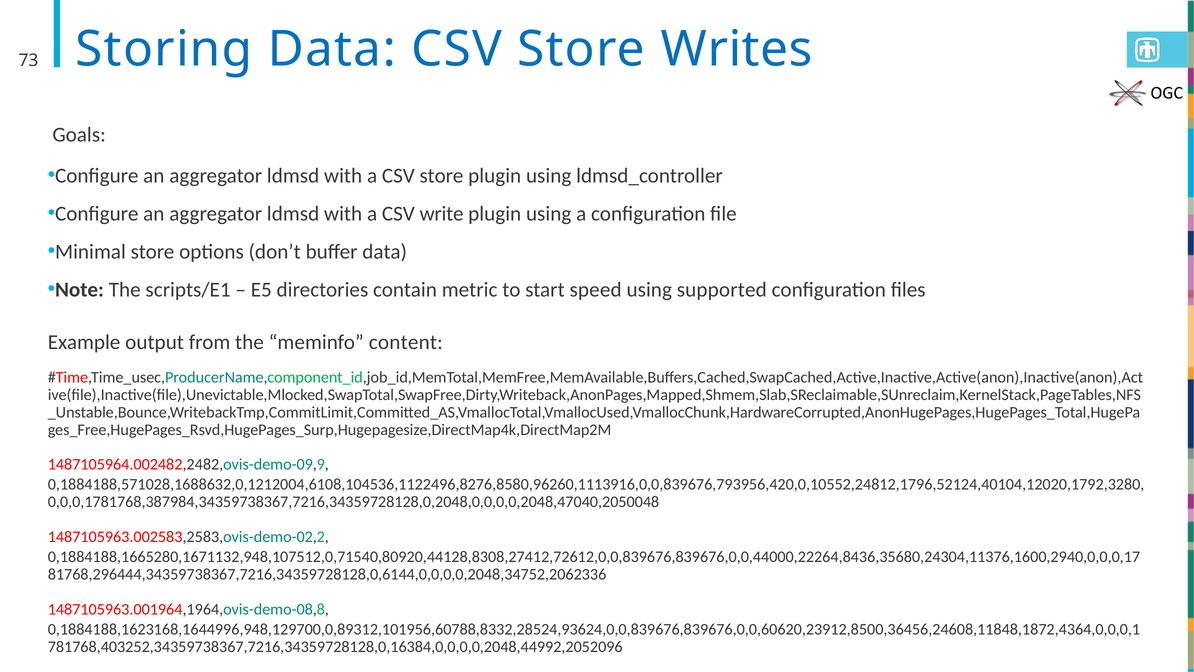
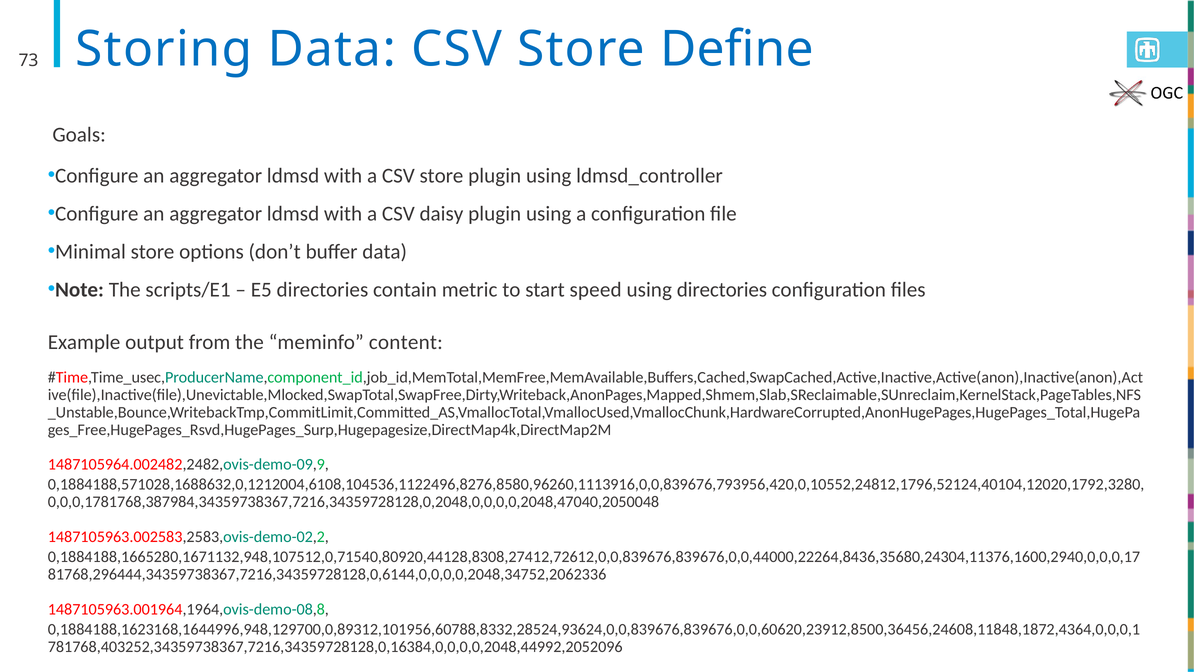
Writes: Writes -> Define (737, 49)
write: write -> daisy (441, 214)
using supported: supported -> directories (722, 289)
